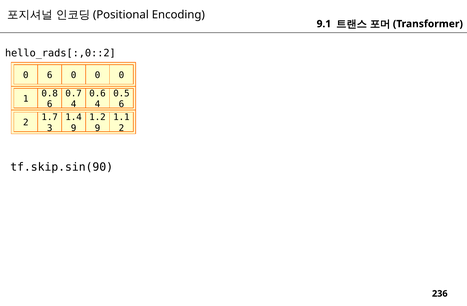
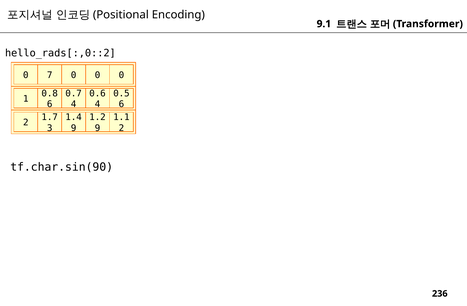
0 6: 6 -> 7 (50, 75)
tf.skip.sin(90: tf.skip.sin(90 -> tf.char.sin(90 (62, 168)
